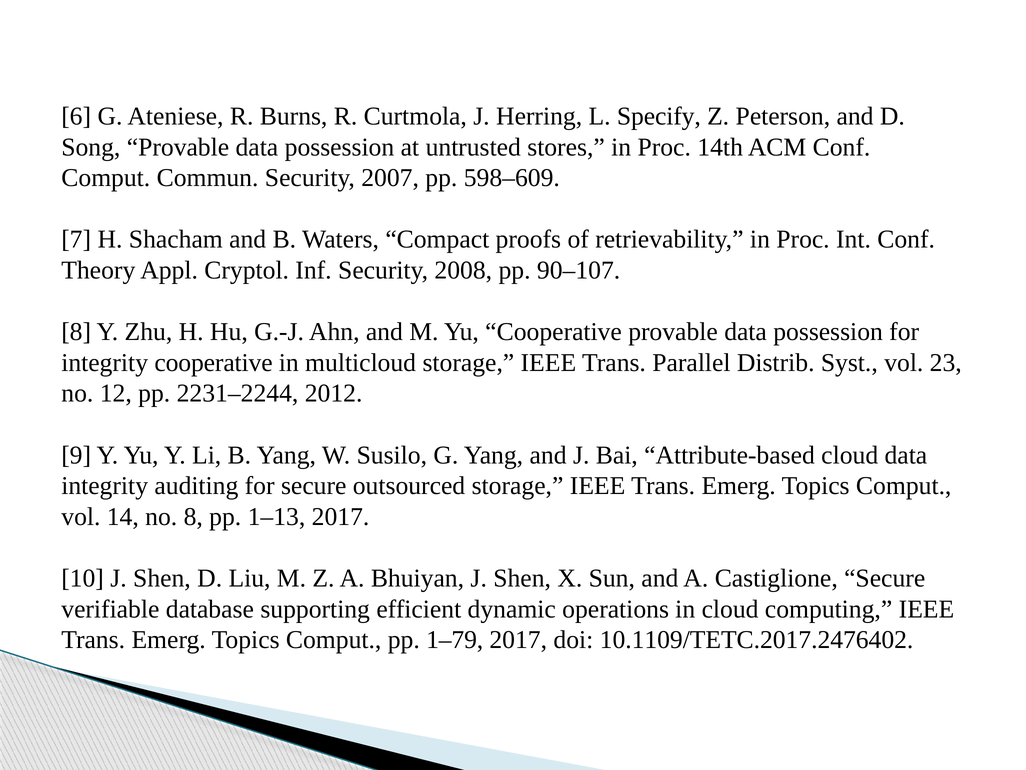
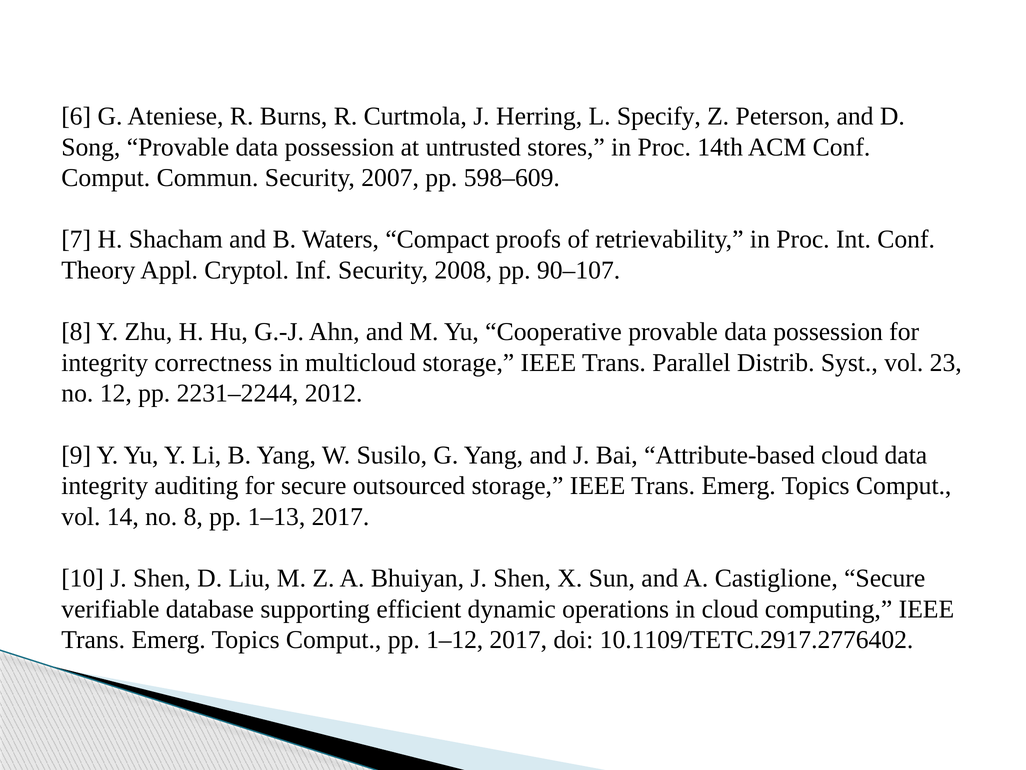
integrity cooperative: cooperative -> correctness (213, 362)
1–79: 1–79 -> 1–12 (455, 639)
10.1109/TETC.2017.2476402: 10.1109/TETC.2017.2476402 -> 10.1109/TETC.2917.2776402 (757, 639)
